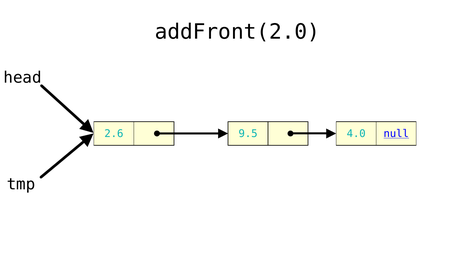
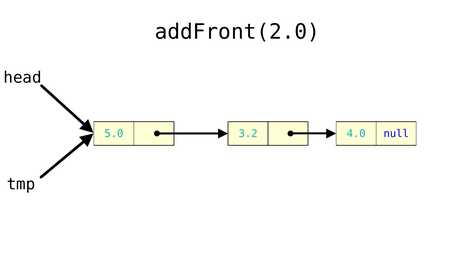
2.6: 2.6 -> 5.0 (114, 134)
9.5: 9.5 -> 3.2 (248, 134)
null underline: present -> none (396, 134)
